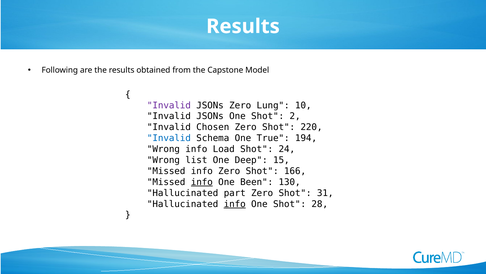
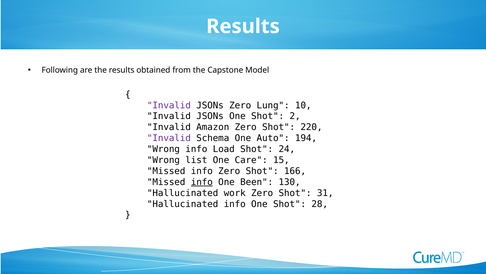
Chosen: Chosen -> Amazon (213, 127)
Invalid colour: blue -> purple (169, 138)
True: True -> Auto (273, 138)
Deep: Deep -> Care (251, 160)
part: part -> work (235, 193)
info underline: present -> none (235, 204)
